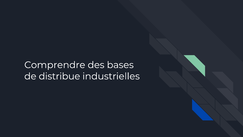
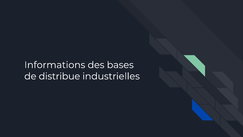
Comprendre: Comprendre -> Informations (55, 65)
